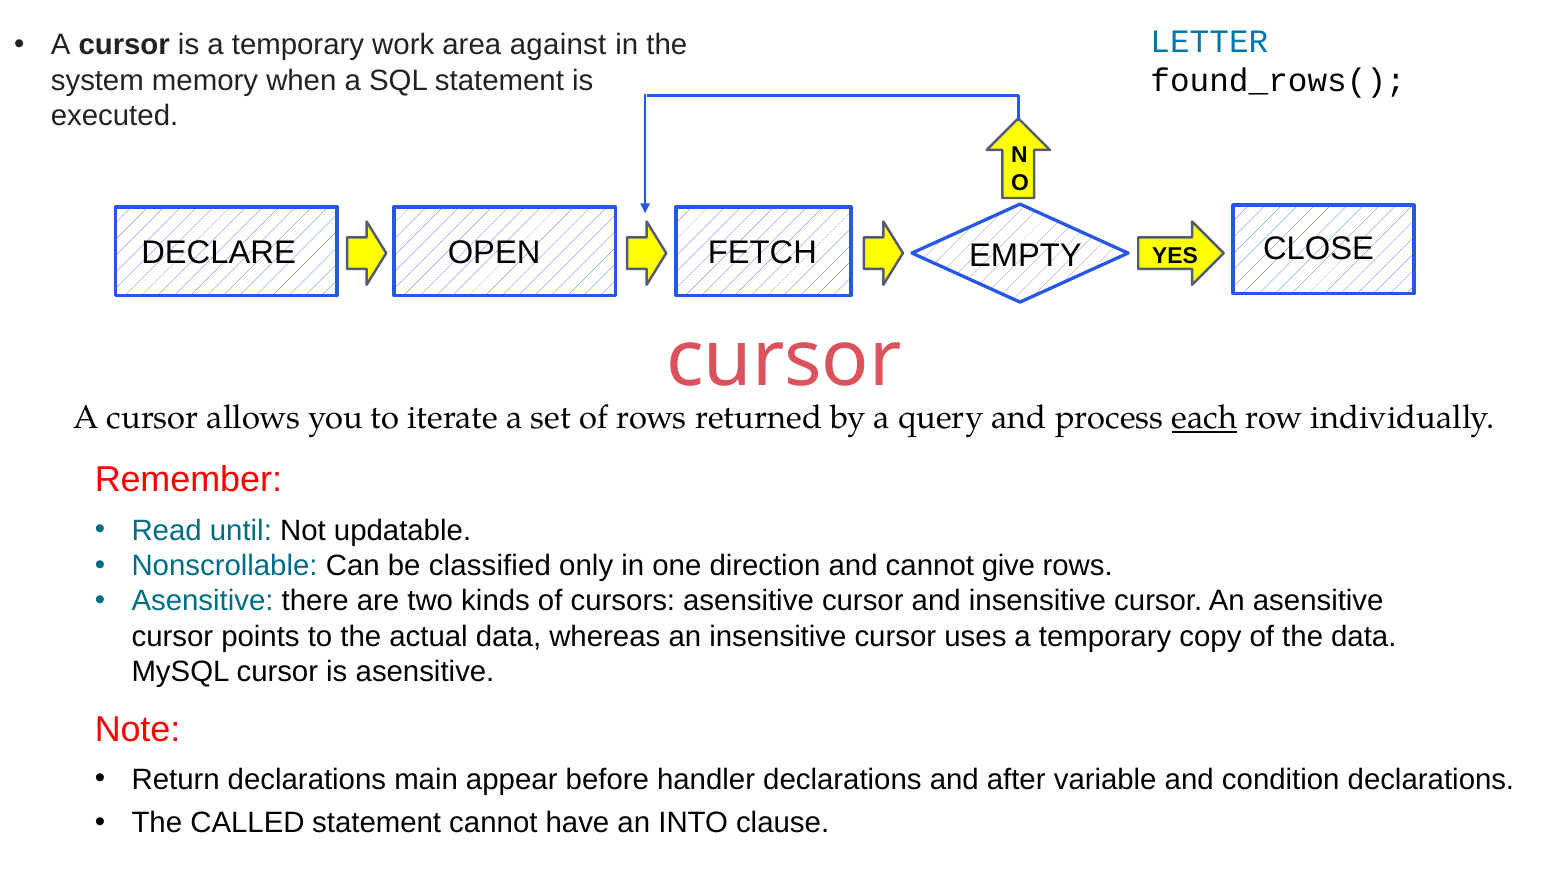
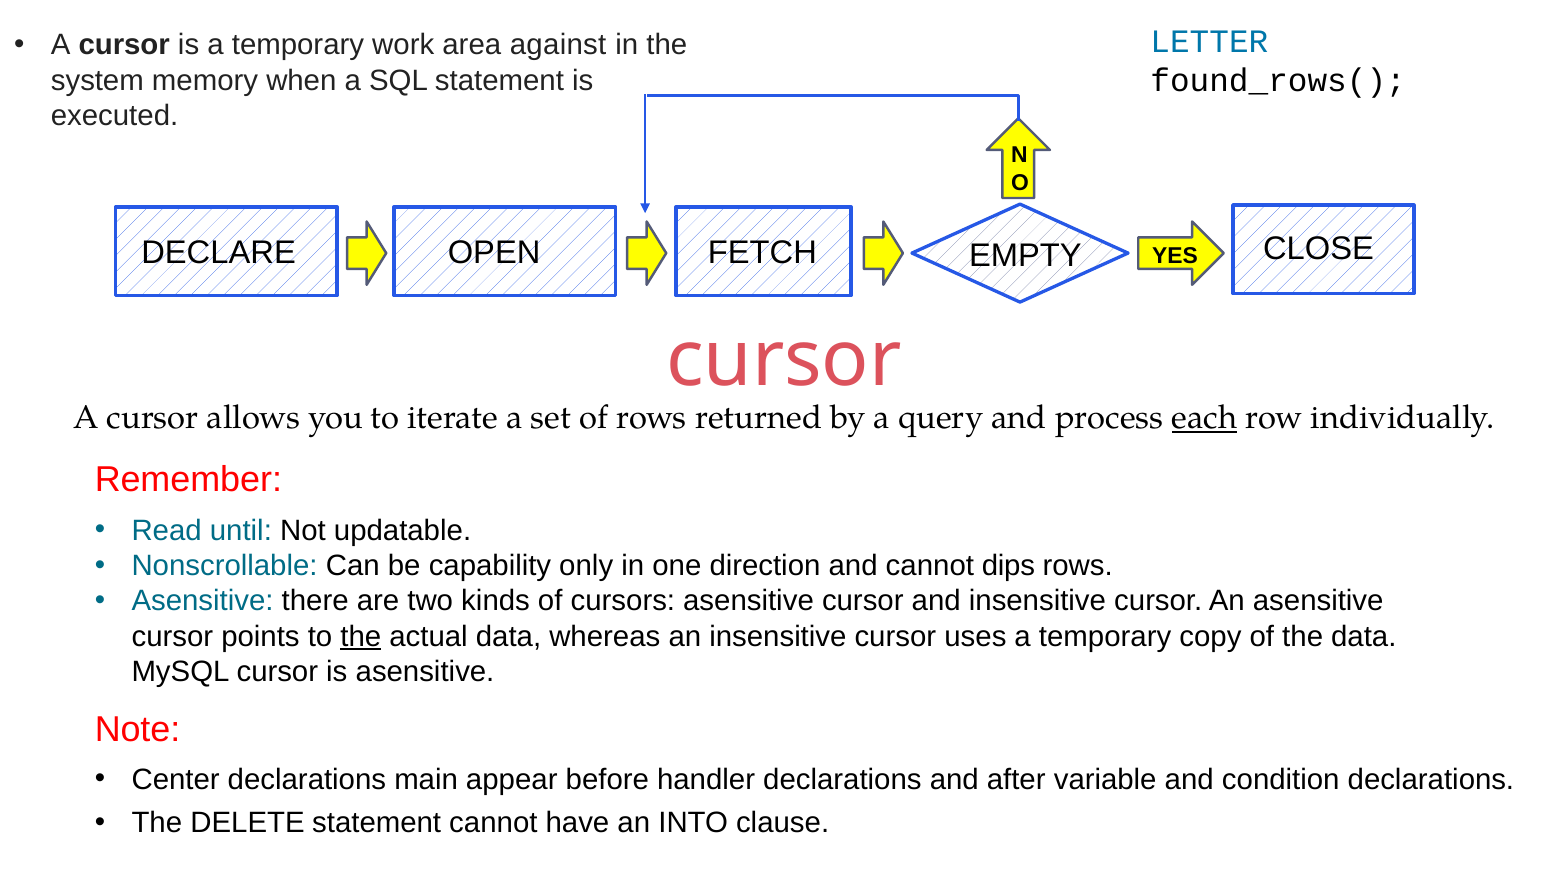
classified: classified -> capability (490, 566)
give: give -> dips (1008, 566)
the underline: none -> present (361, 636)
Return: Return -> Center (176, 780)
CALLED: CALLED -> DELETE (247, 823)
